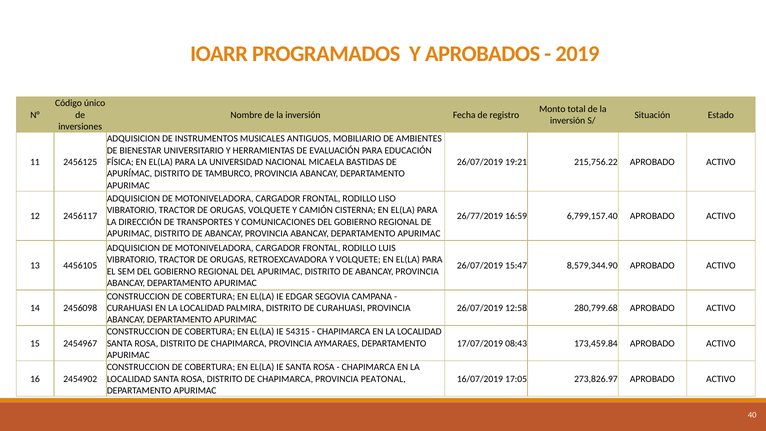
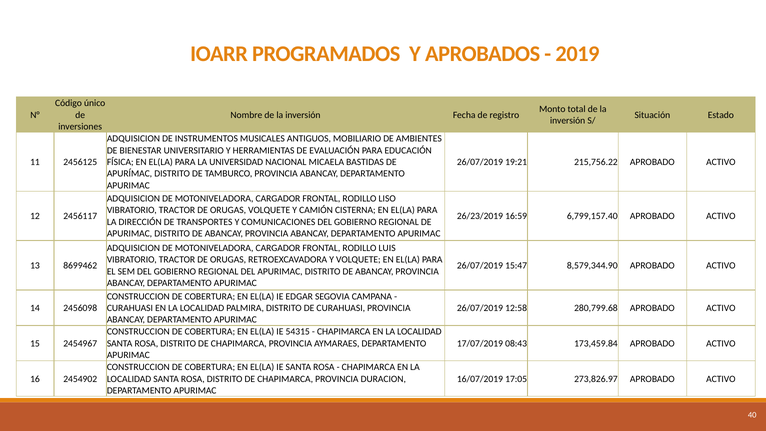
26/77/2019: 26/77/2019 -> 26/23/2019 (480, 216)
4456105: 4456105 -> 8699462 (80, 265)
PEATONAL: PEATONAL -> DURACION (383, 379)
